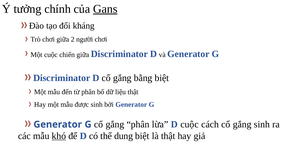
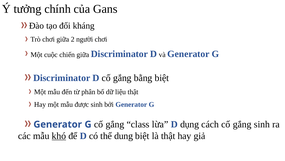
Gans underline: present -> none (105, 9)
gắng phân: phân -> class (138, 124)
D cuộc: cuộc -> dụng (190, 124)
